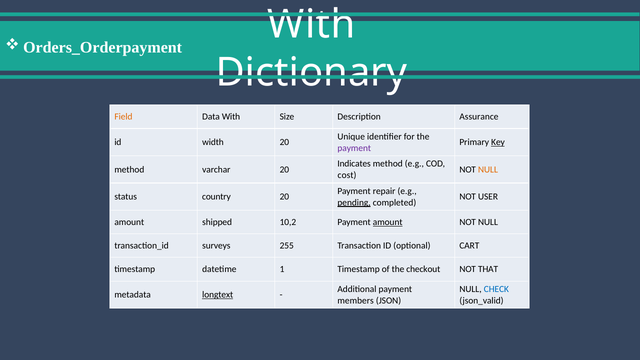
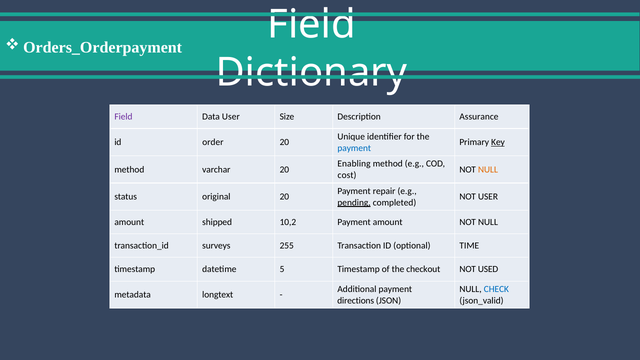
With: With -> Field (312, 24)
Field colour: orange -> purple (123, 117)
Data With: With -> User (231, 117)
width: width -> order (213, 142)
payment colour: purple -> blue (354, 148)
Indicates: Indicates -> Enabling (354, 164)
country: country -> original (216, 197)
amount underline: present -> none (388, 222)
CART: CART -> TIME (469, 246)
1: 1 -> 5 (282, 269)
THAT: THAT -> USED (488, 269)
longtext underline: present -> none (218, 295)
members: members -> directions (356, 301)
